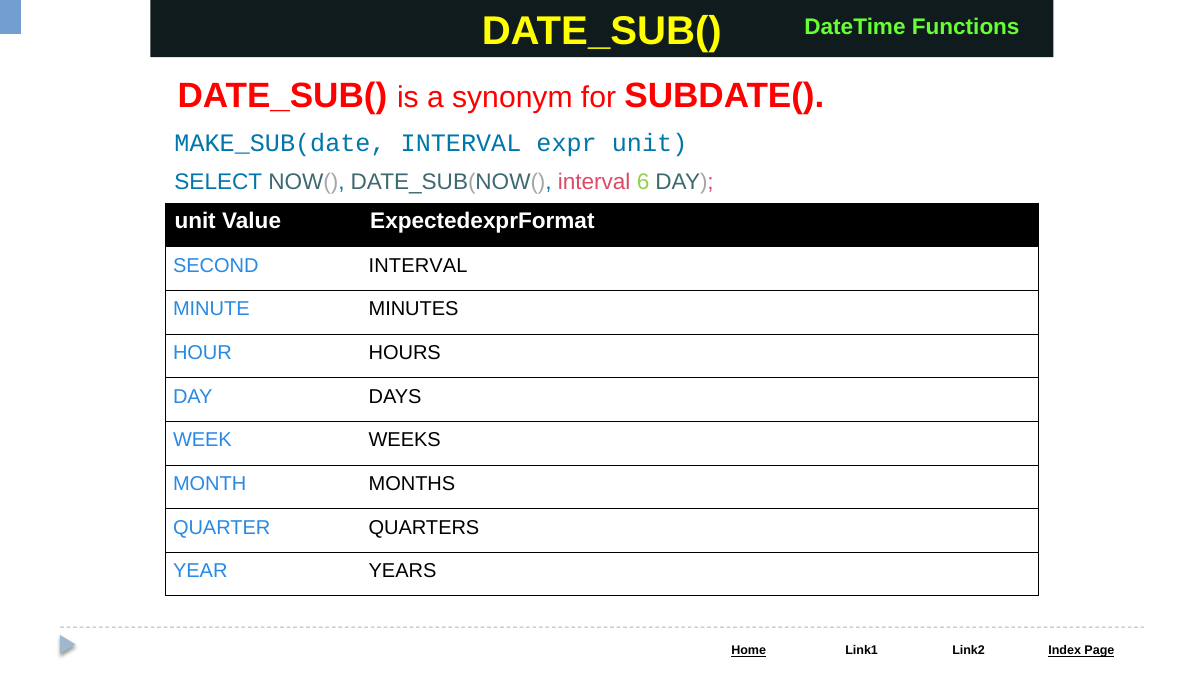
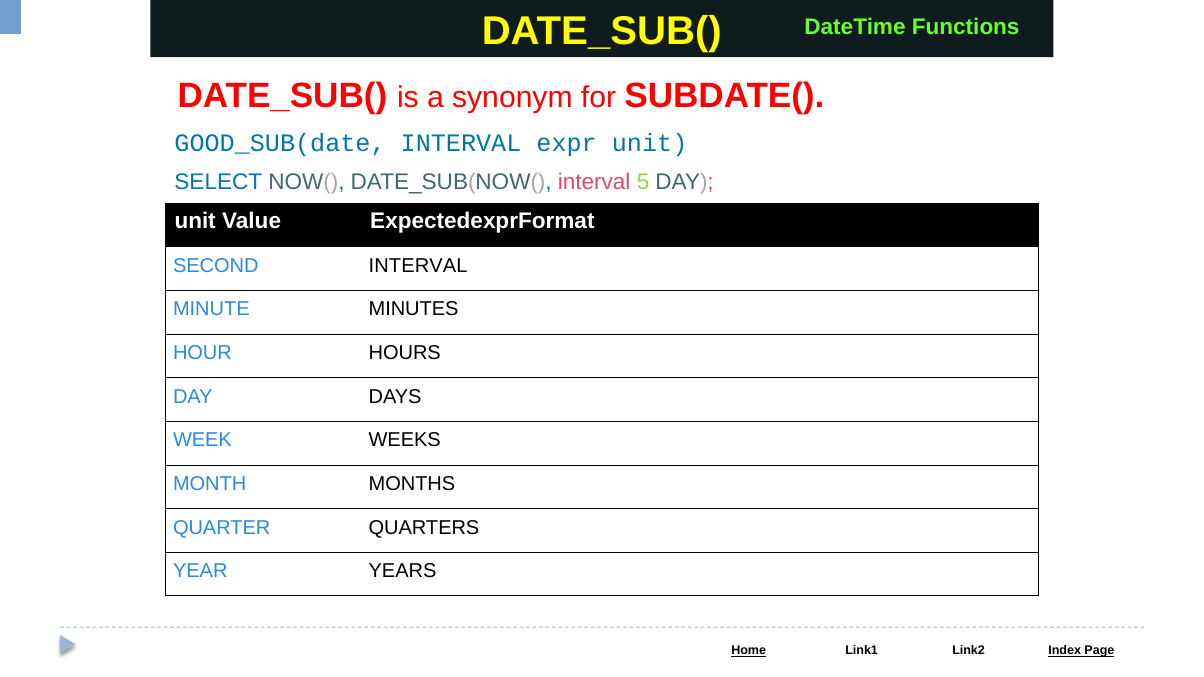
MAKE_SUB(date: MAKE_SUB(date -> GOOD_SUB(date (280, 143)
6: 6 -> 5 (643, 182)
